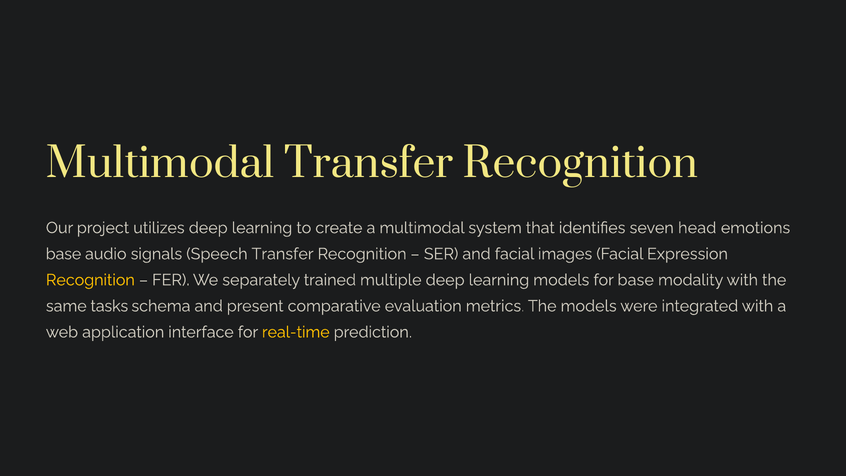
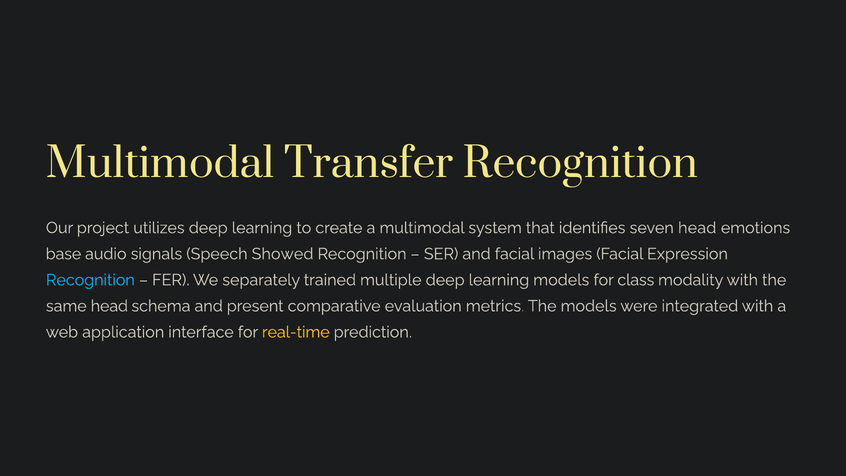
Speech Transfer: Transfer -> Showed (283, 254)
Recognition colour: yellow -> light blue (90, 280)
for base: base -> class (636, 280)
same tasks: tasks -> head (109, 306)
